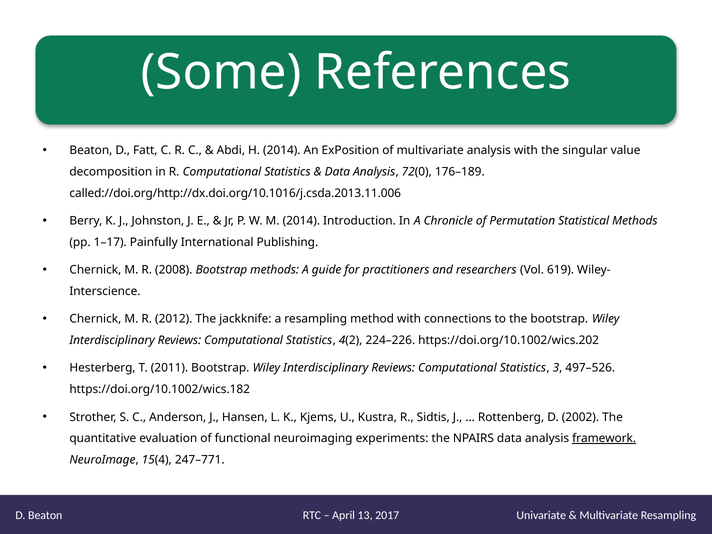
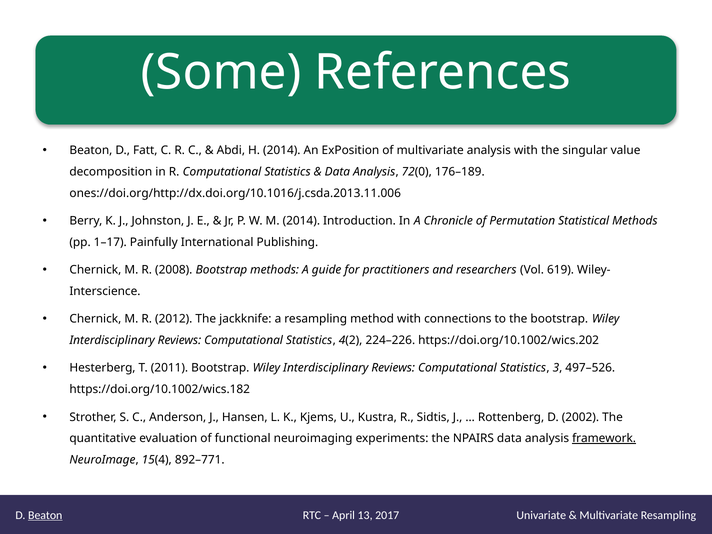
called://doi.org/http://dx.doi.org/10.1016/j.csda.2013.11.006: called://doi.org/http://dx.doi.org/10.1016/j.csda.2013.11.006 -> ones://doi.org/http://dx.doi.org/10.1016/j.csda.2013.11.006 (235, 193)
247–771: 247–771 -> 892–771 (200, 460)
Beaton underline: none -> present (45, 515)
